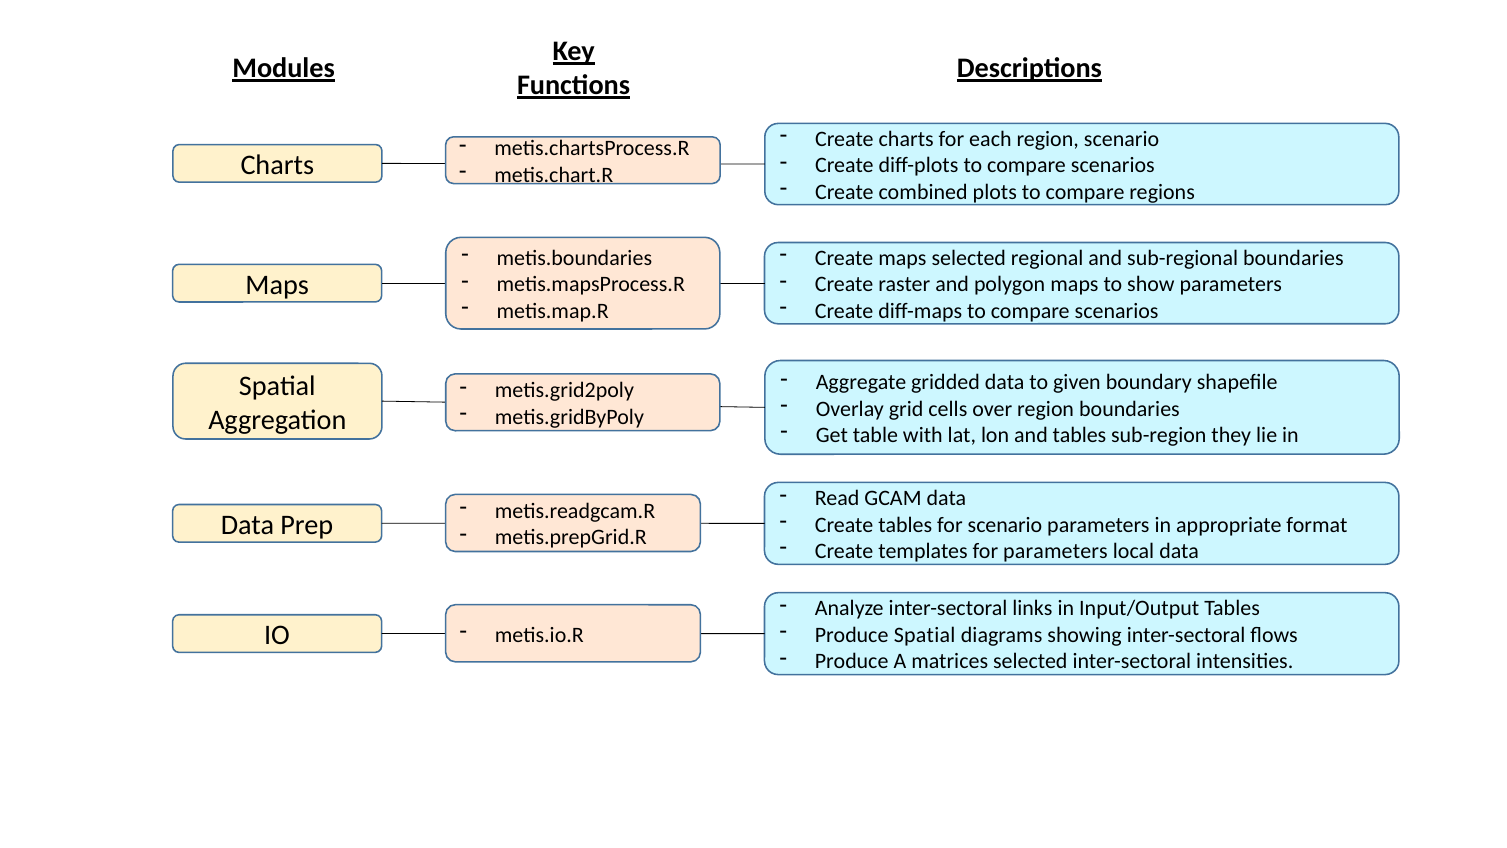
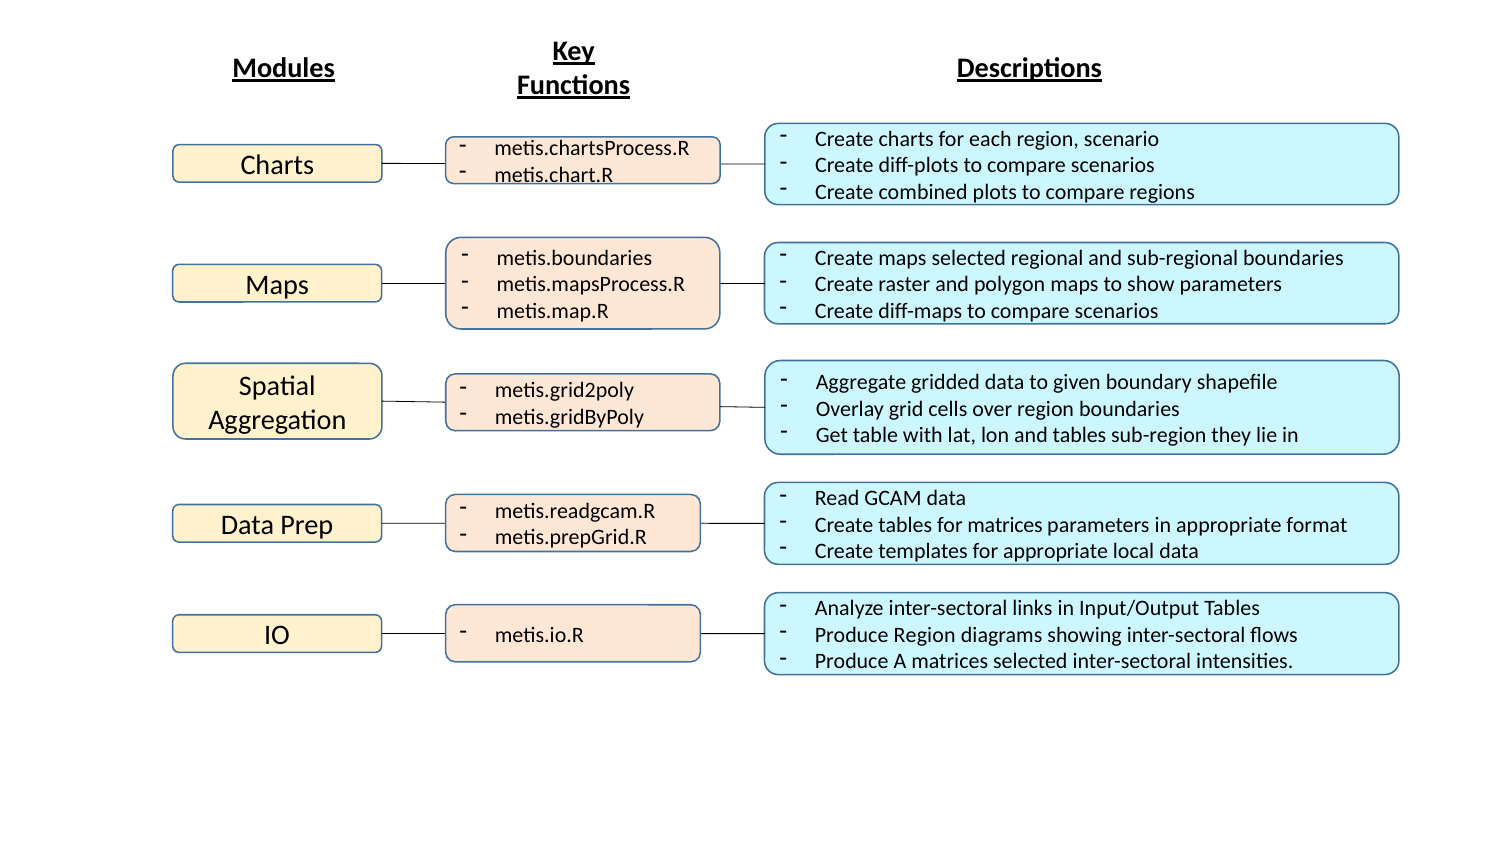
for scenario: scenario -> matrices (1005, 525)
for parameters: parameters -> appropriate (1056, 551)
Produce Spatial: Spatial -> Region (925, 635)
